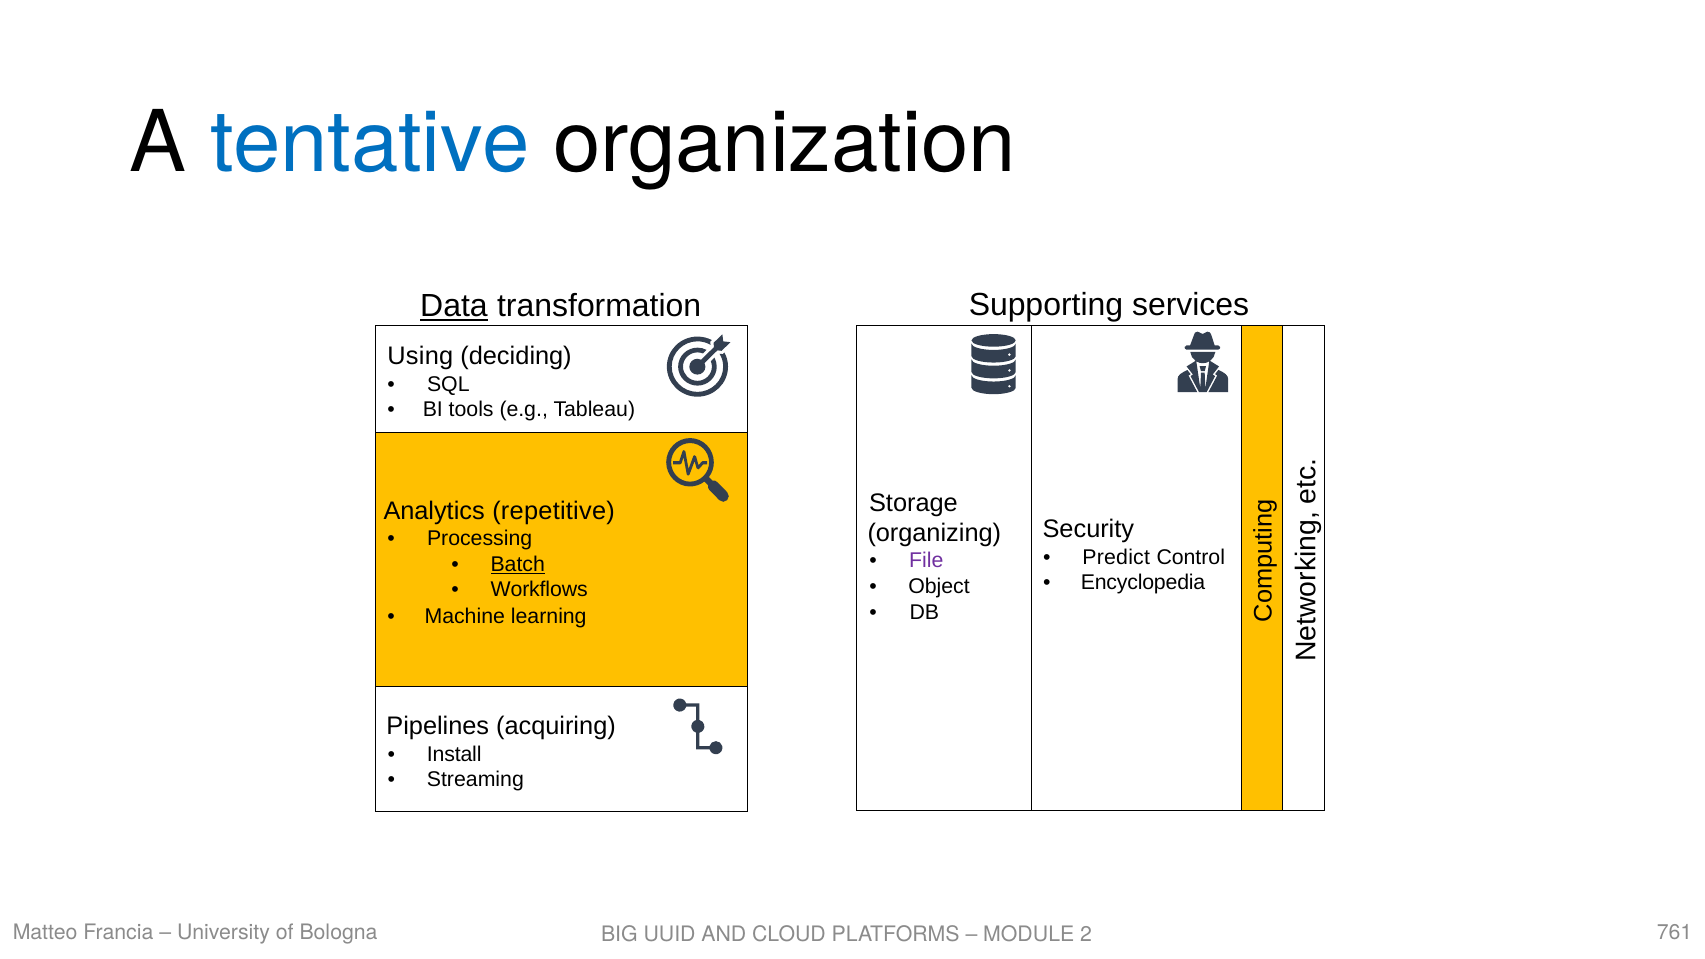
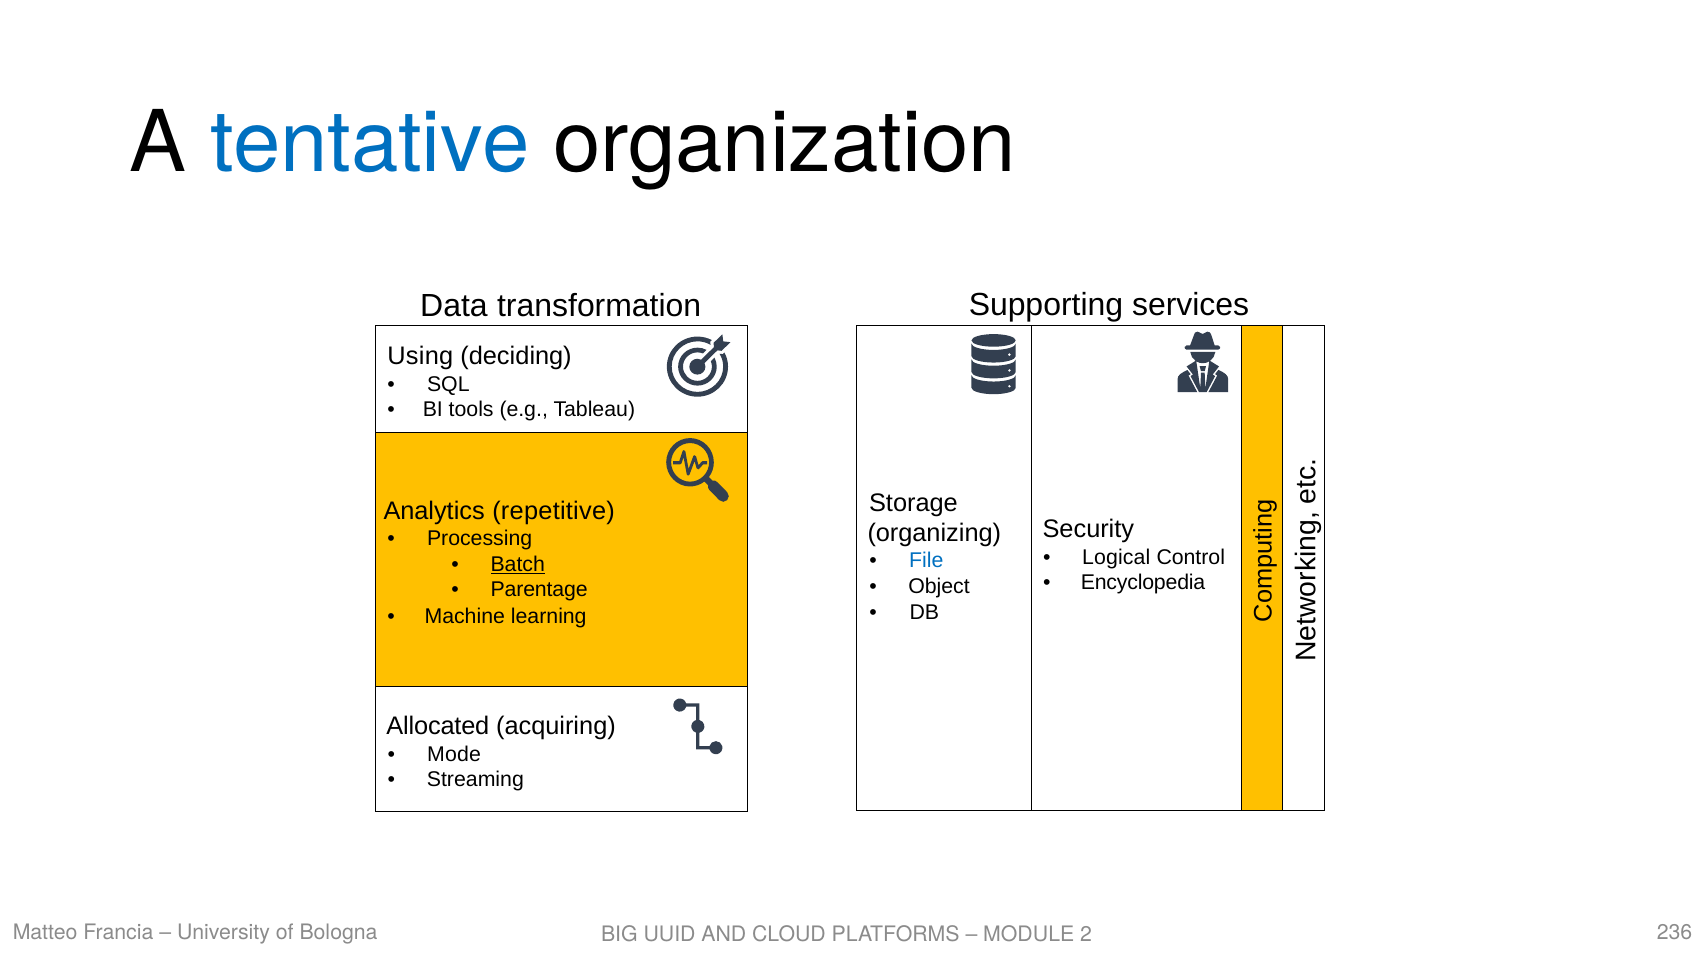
Data underline: present -> none (454, 306)
Predict: Predict -> Logical (1116, 557)
File colour: purple -> blue (926, 560)
Workflows: Workflows -> Parentage (539, 589)
Pipelines: Pipelines -> Allocated (438, 727)
Install: Install -> Mode (454, 755)
761: 761 -> 236 (1675, 933)
